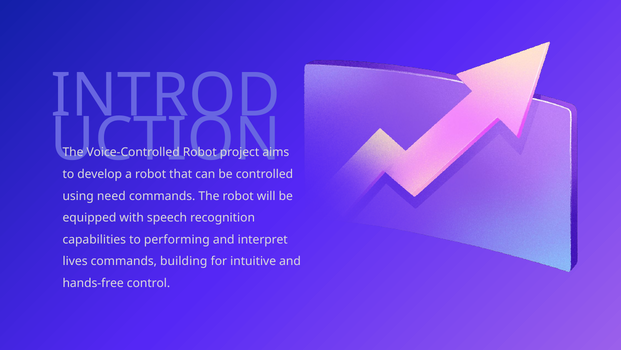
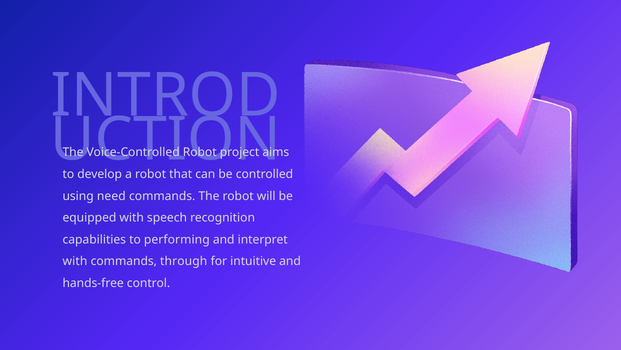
lives: lives -> with (75, 261)
building: building -> through (184, 261)
